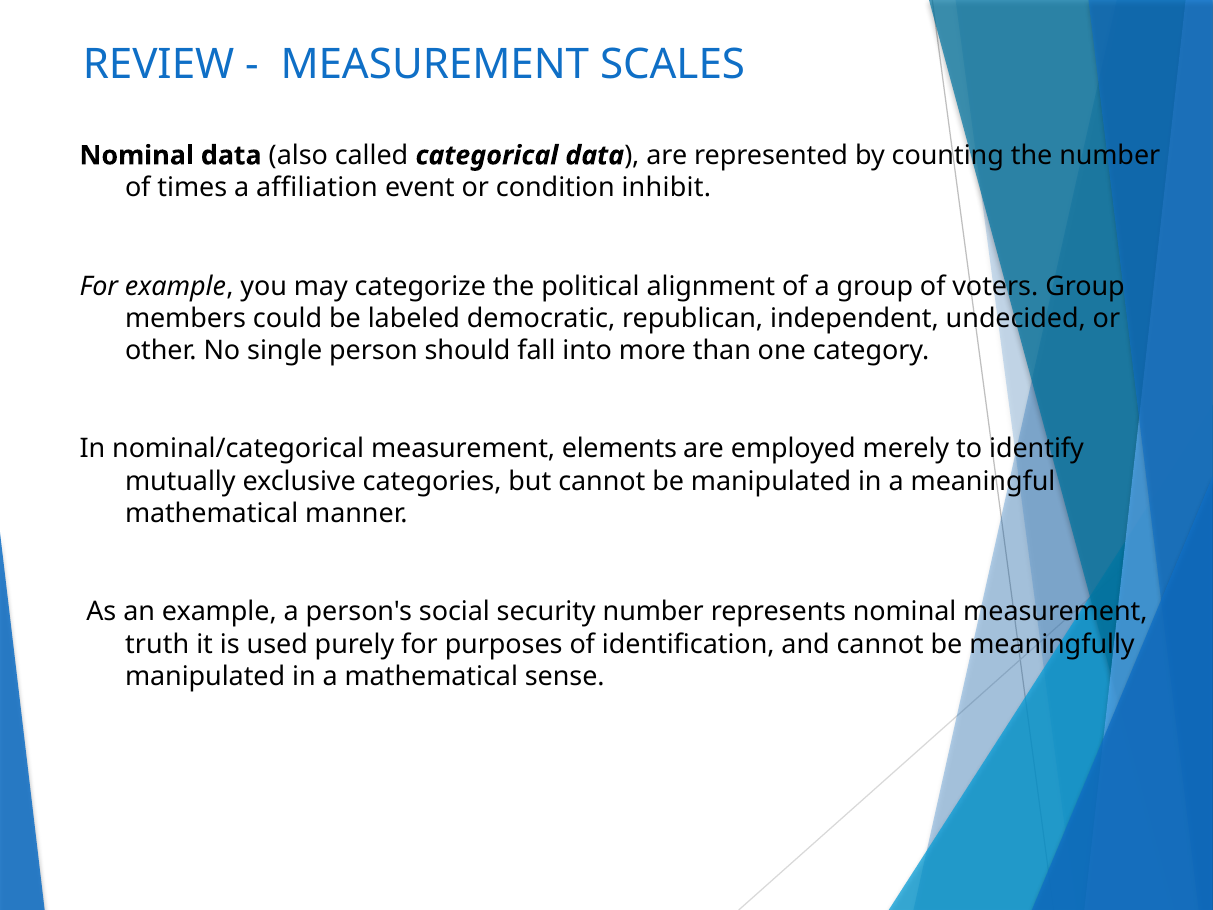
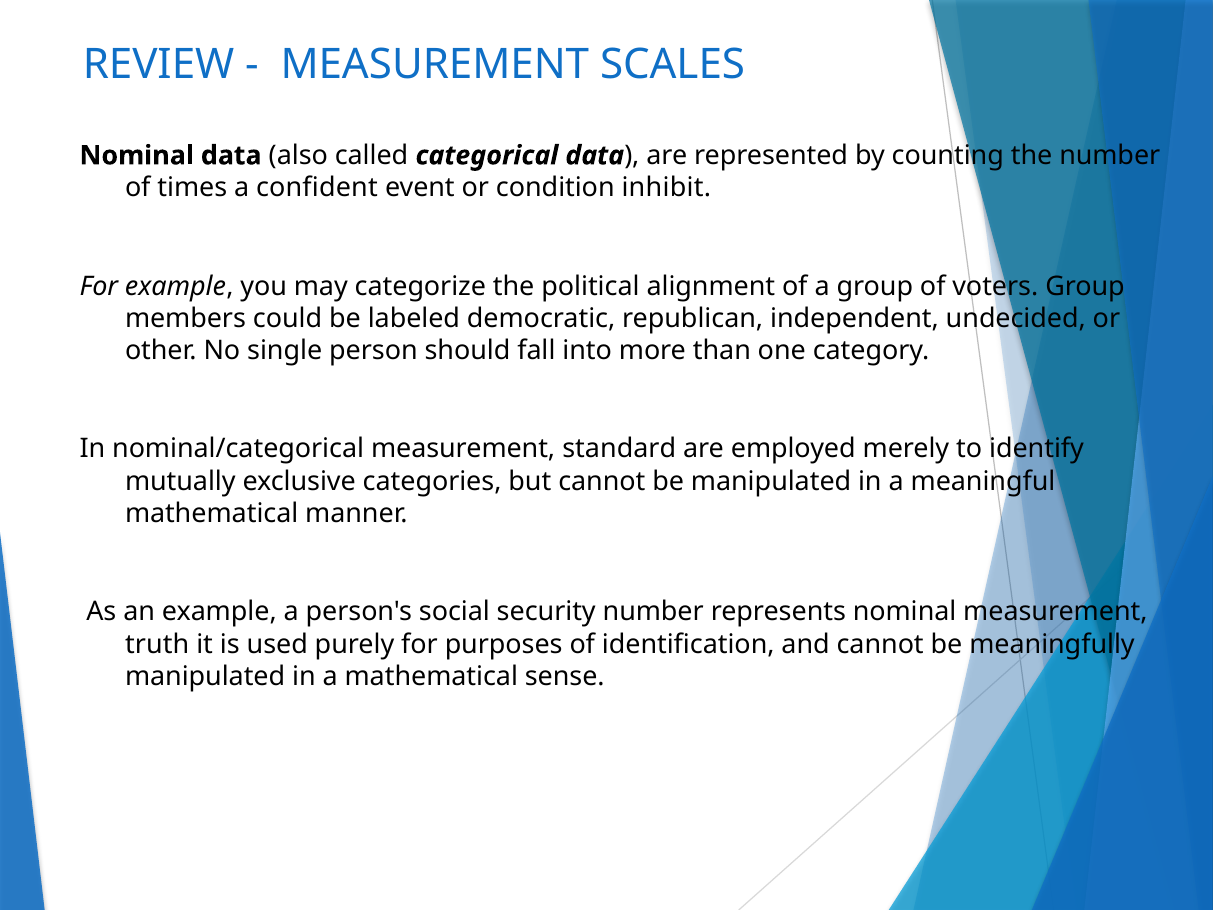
affiliation: affiliation -> confident (317, 188)
elements: elements -> standard (619, 449)
